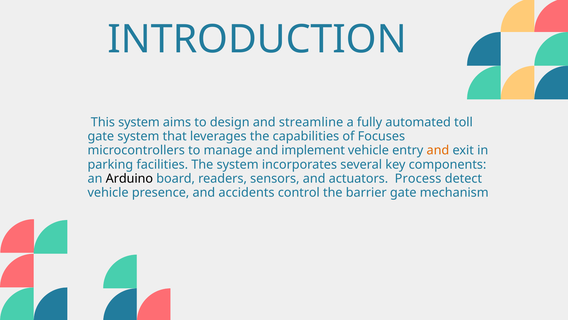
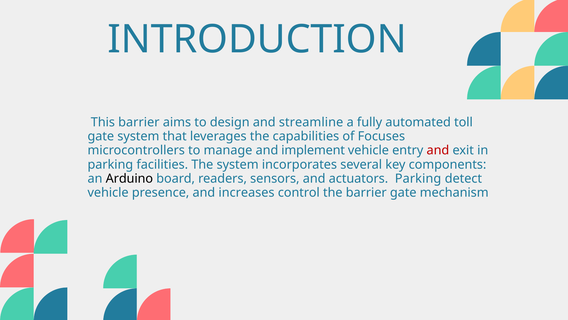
This system: system -> barrier (139, 122)
and colour: orange -> red (438, 150)
actuators Process: Process -> Parking (418, 178)
accidents: accidents -> increases (247, 192)
